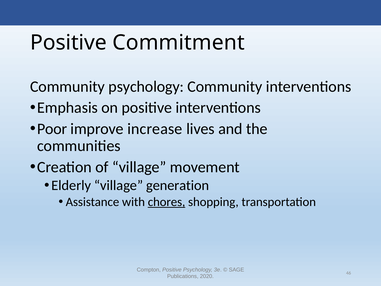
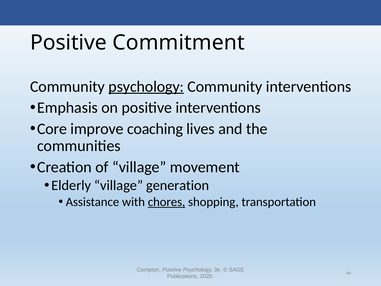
psychology underline: none -> present (146, 86)
Poor: Poor -> Core (52, 129)
increase: increase -> coaching (155, 129)
